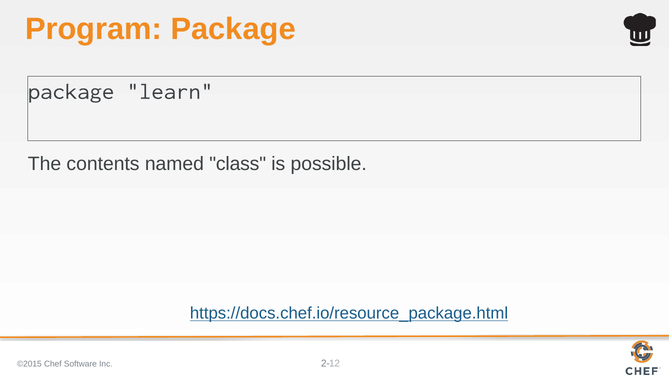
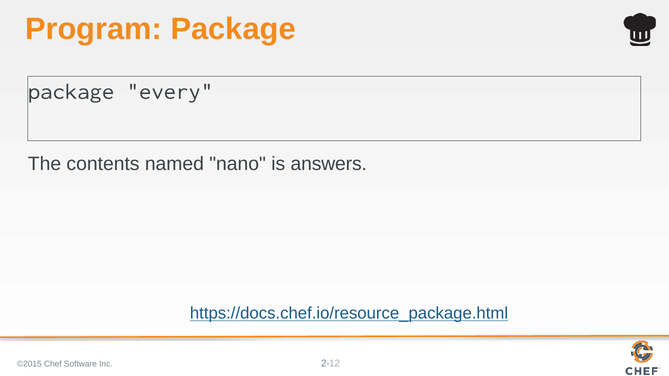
learn: learn -> every (170, 91)
class: class -> nano (238, 164)
possible: possible -> answers (329, 164)
